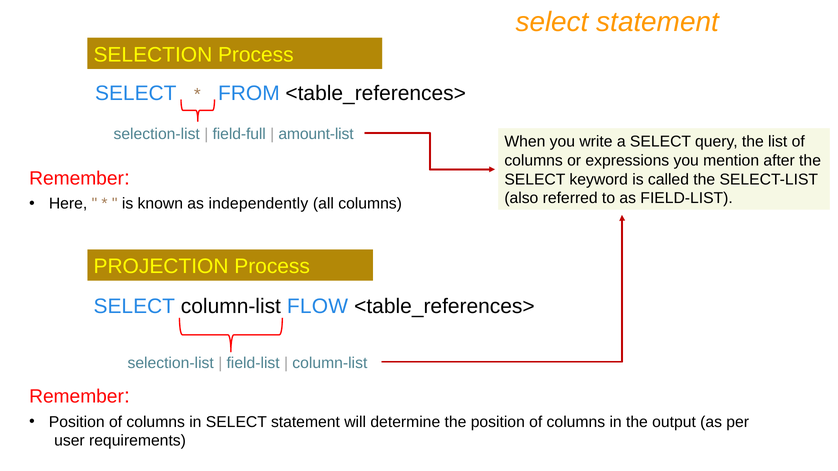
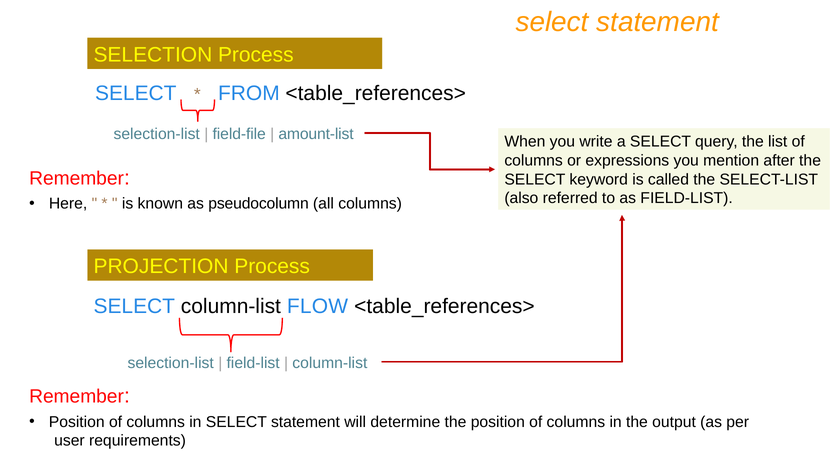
field-full: field-full -> field-file (239, 134)
independently: independently -> pseudocolumn (259, 204)
